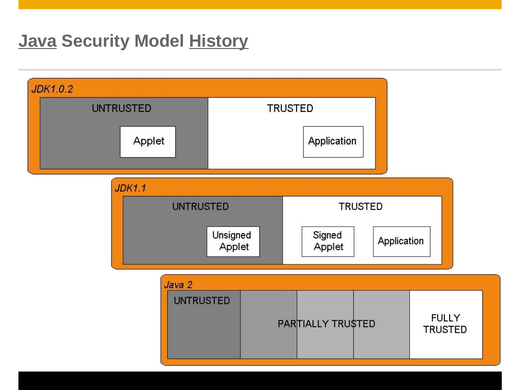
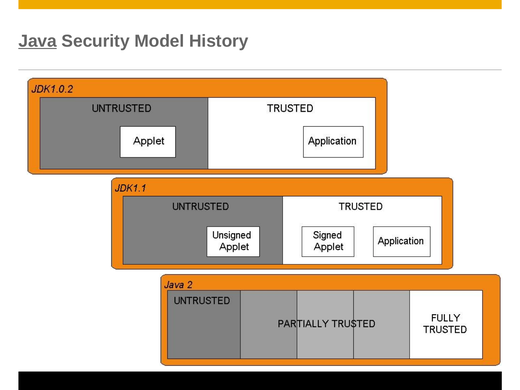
History underline: present -> none (219, 41)
